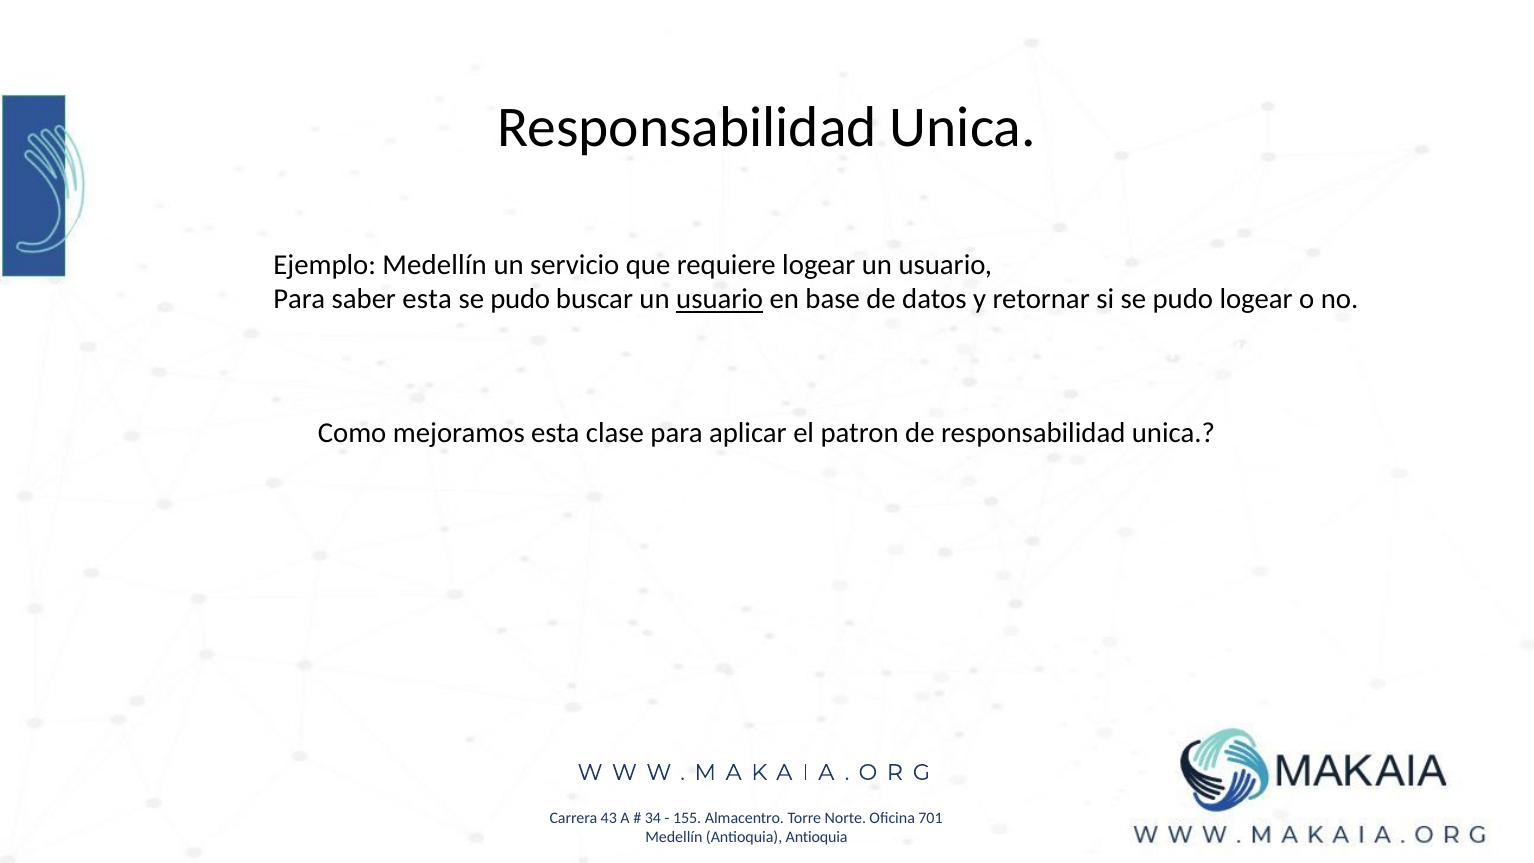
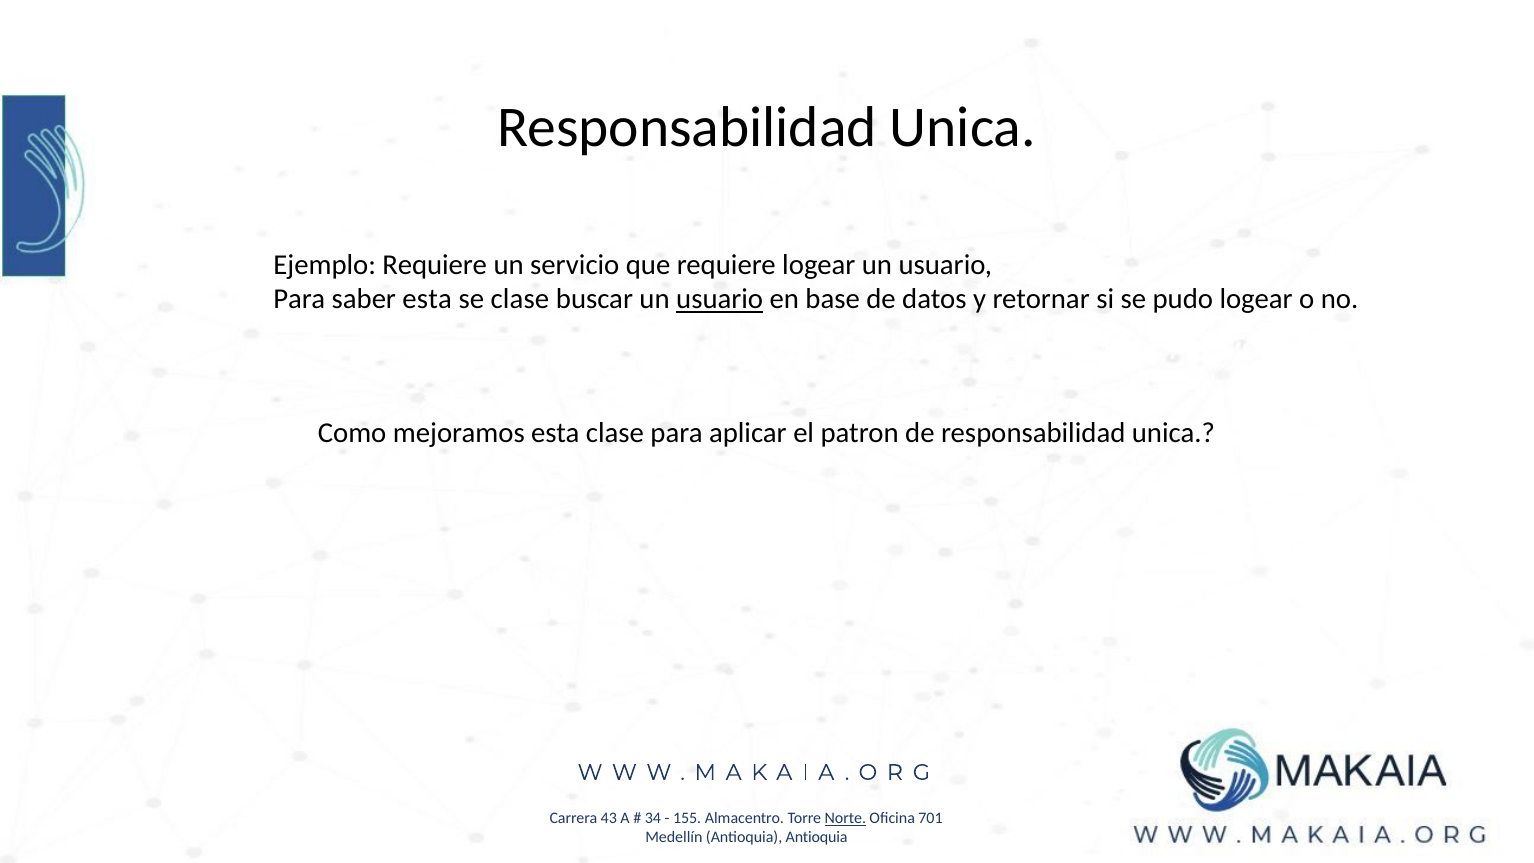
Ejemplo Medellín: Medellín -> Requiere (435, 265)
pudo: pudo -> clase (520, 299)
Norte underline: none -> present (845, 818)
